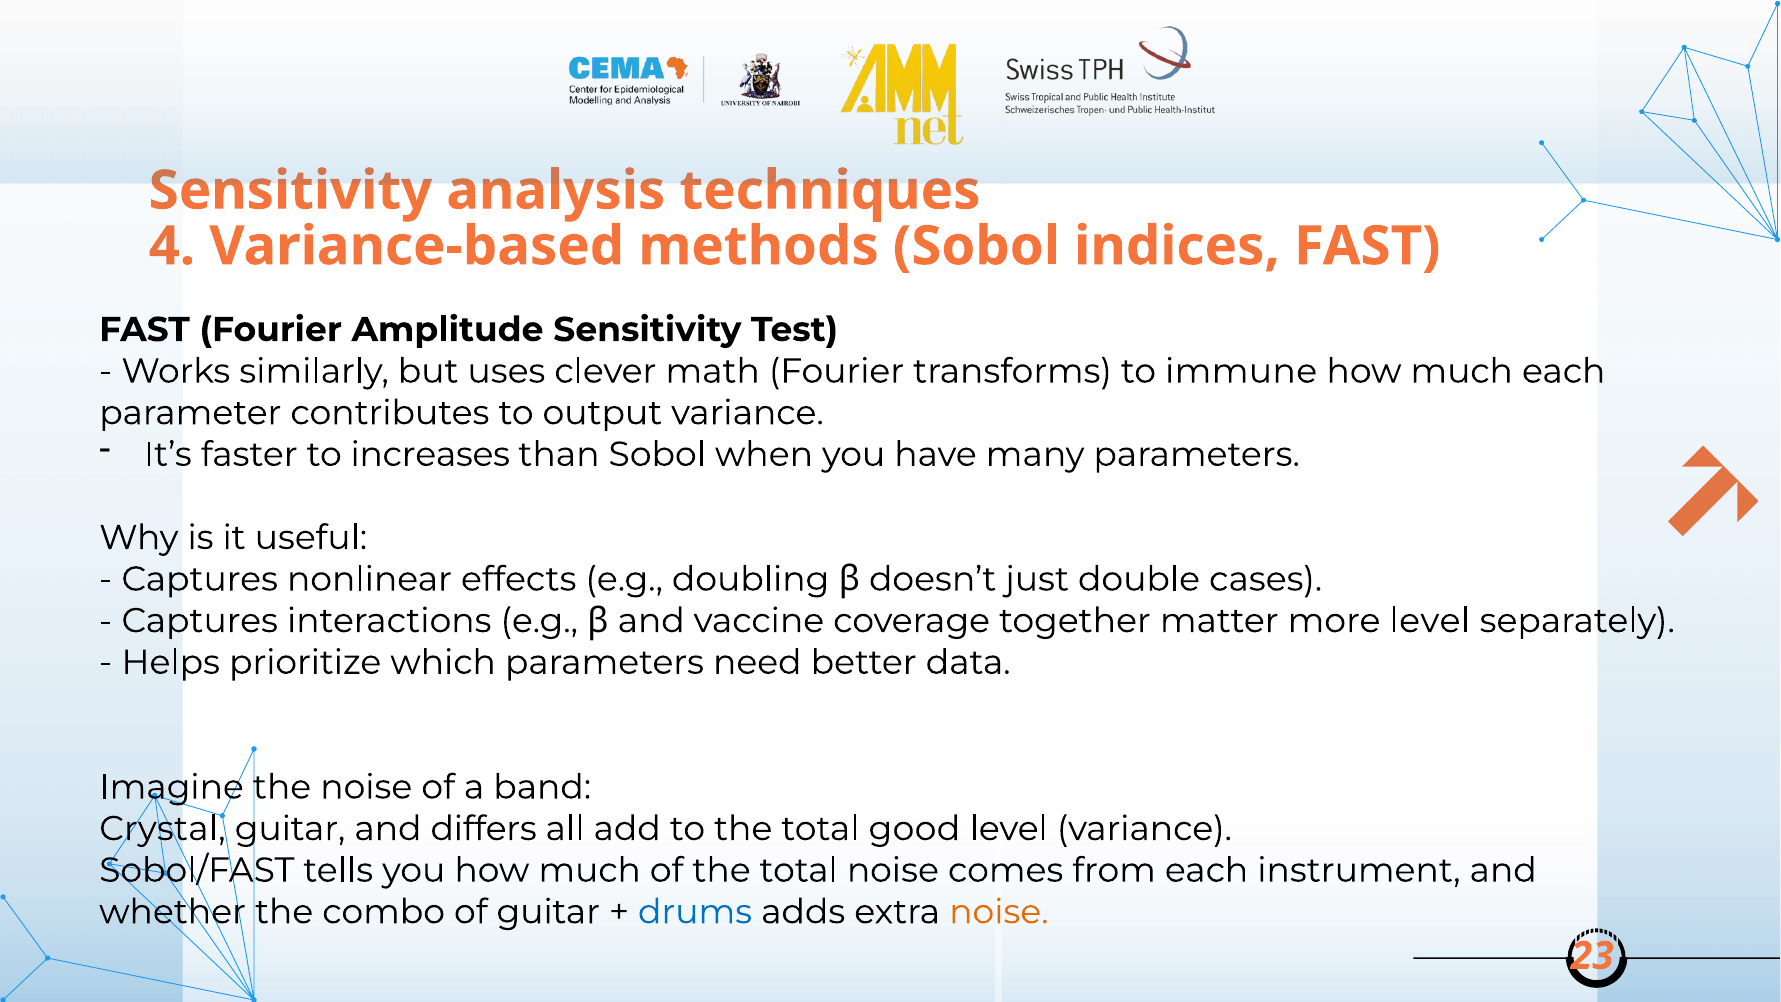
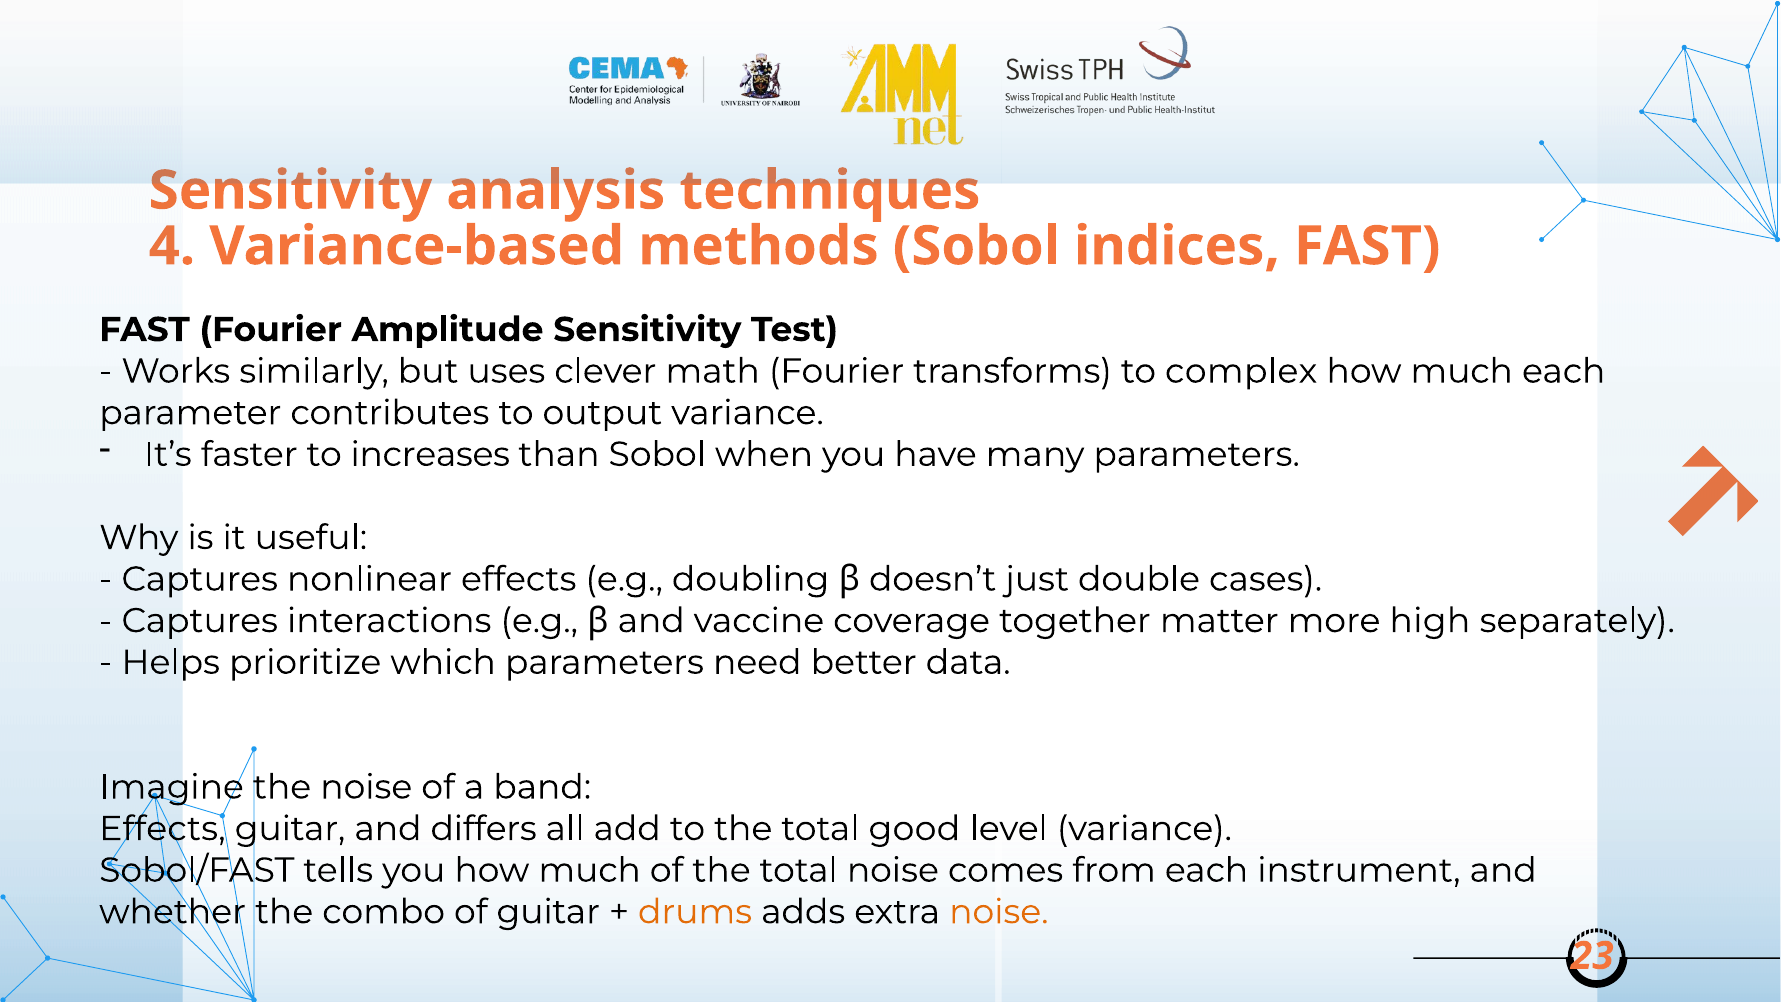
immune: immune -> complex (1241, 371)
more level: level -> high (1430, 621)
Crystal: Crystal -> Effects (162, 829)
drums colour: blue -> orange (695, 912)
